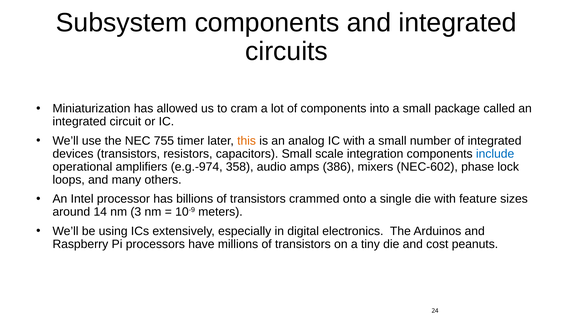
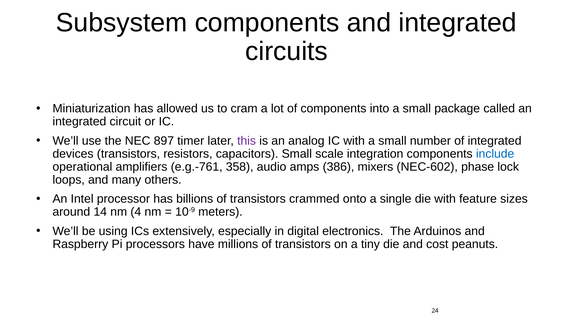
755: 755 -> 897 (164, 141)
this colour: orange -> purple (247, 141)
e.g.-974: e.g.-974 -> e.g.-761 (197, 167)
3: 3 -> 4 (136, 212)
